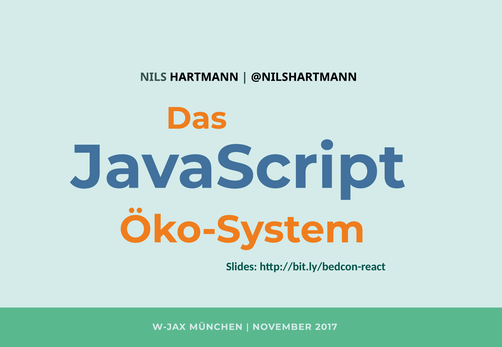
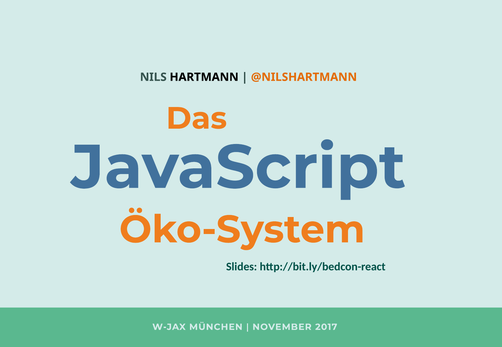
@NILSHARTMANN colour: black -> orange (304, 77)
